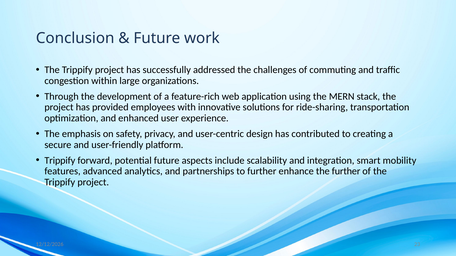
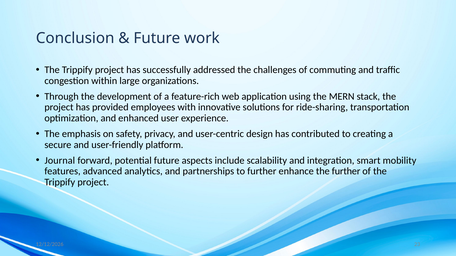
Trippify: Trippify -> Journal (60, 161)
